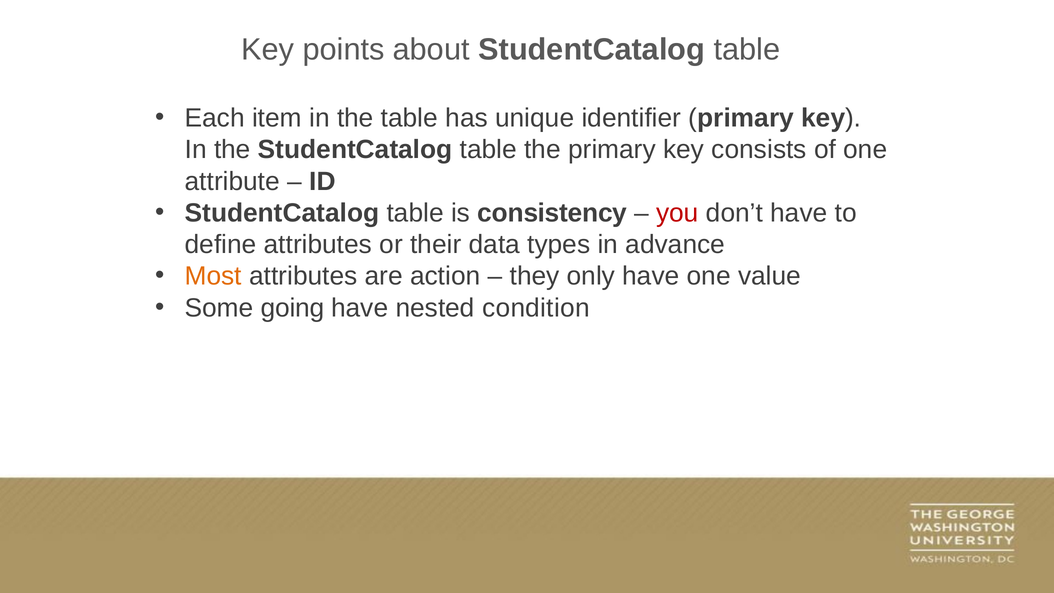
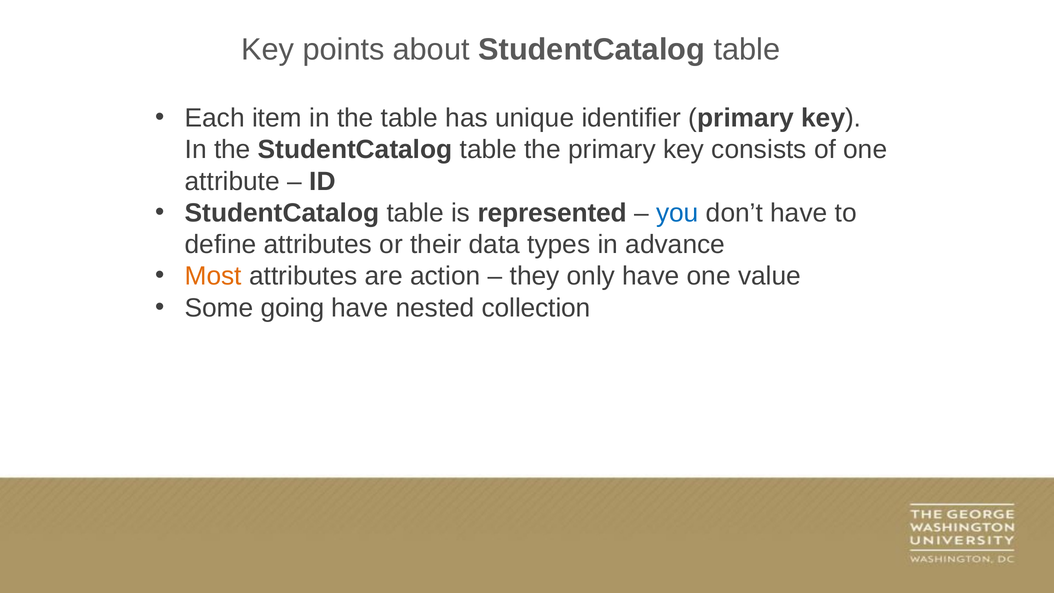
consistency: consistency -> represented (552, 213)
you colour: red -> blue (677, 213)
condition: condition -> collection (536, 308)
